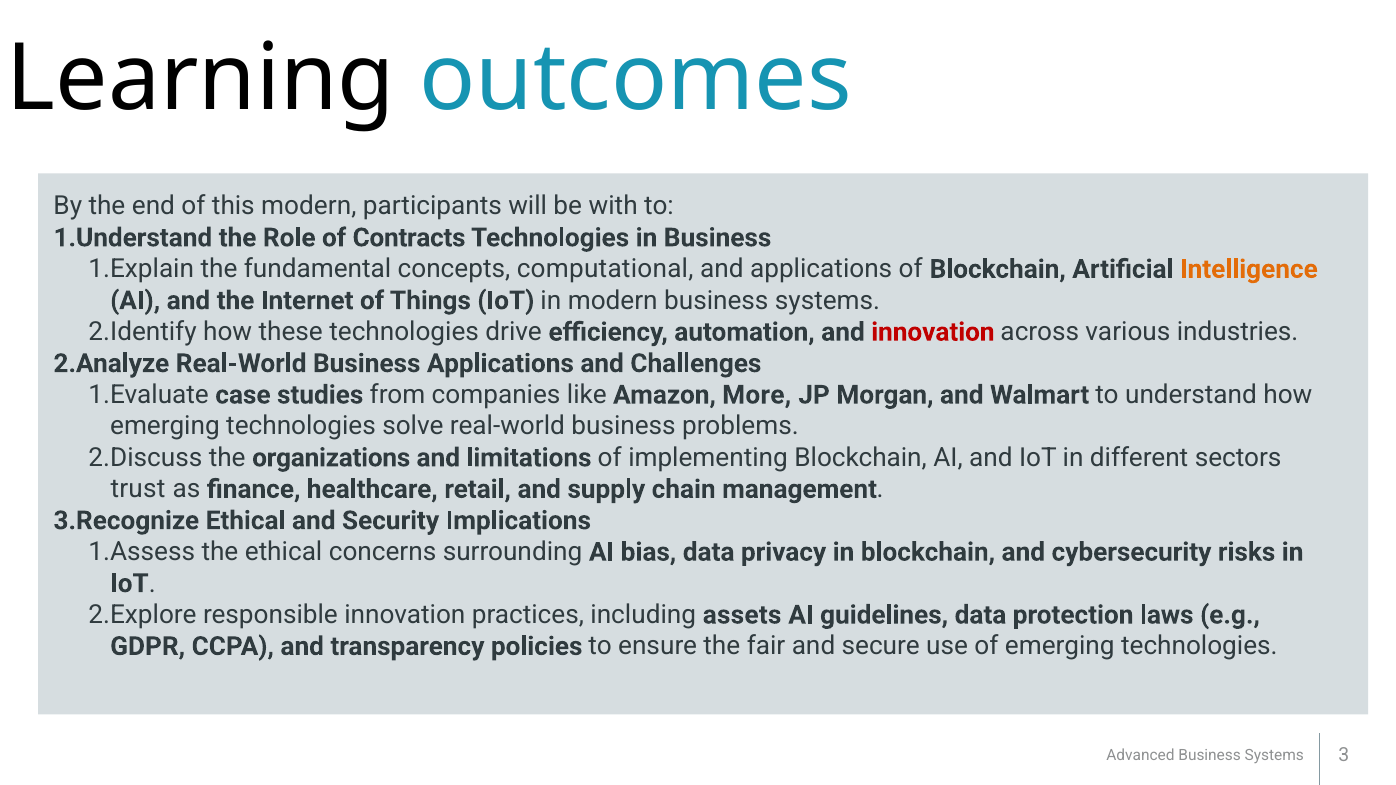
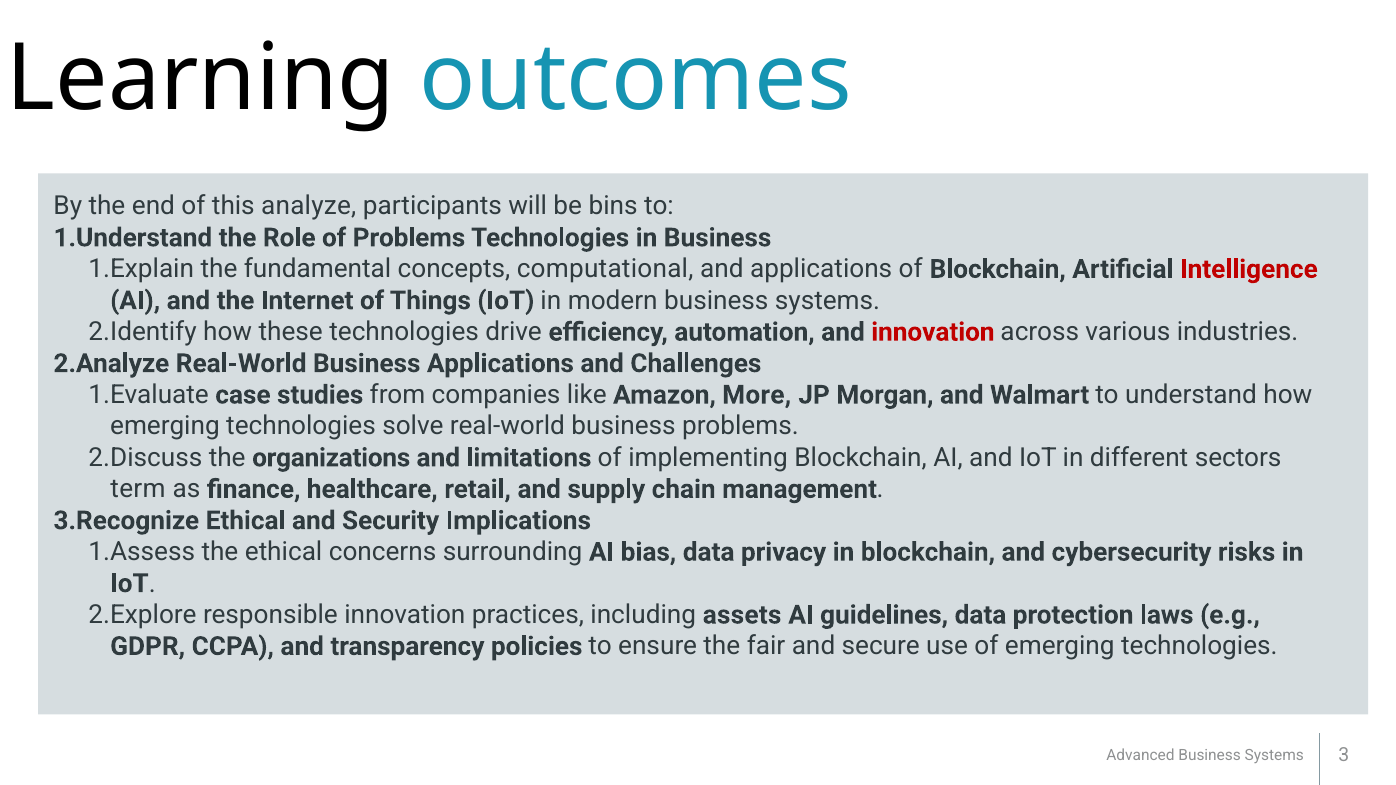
this modern: modern -> analyze (309, 206)
with: with -> bins (613, 206)
of Contracts: Contracts -> Problems (409, 238)
Intelligence colour: orange -> red (1249, 269)
trust: trust -> term (138, 489)
